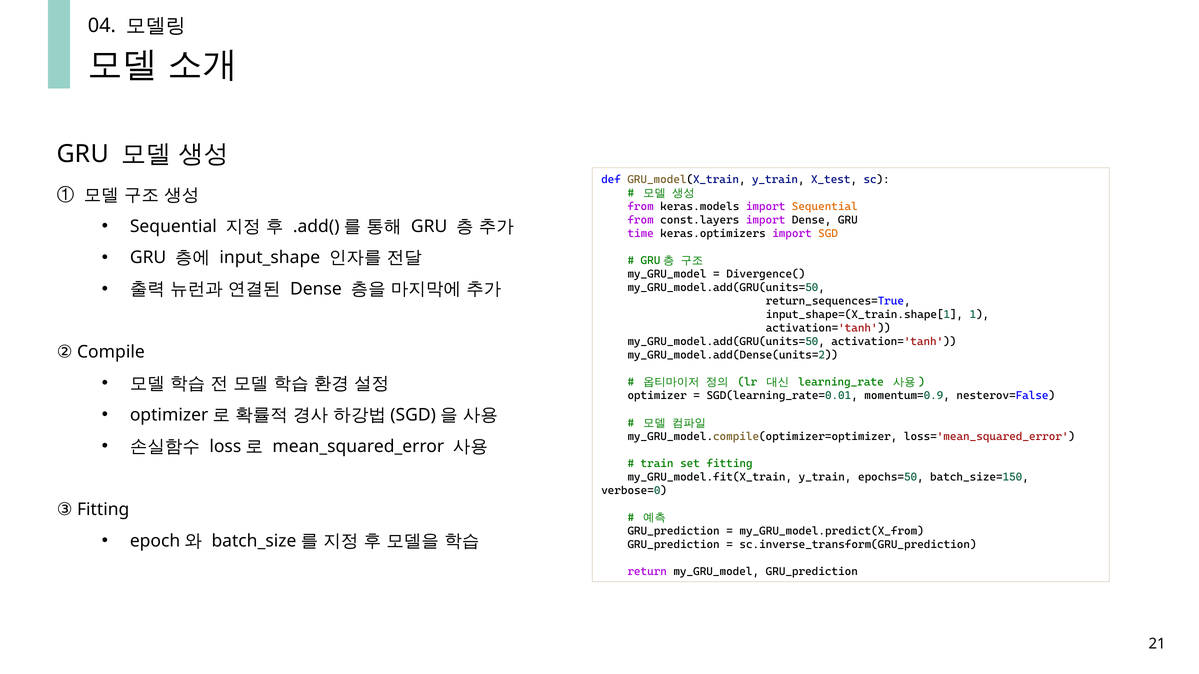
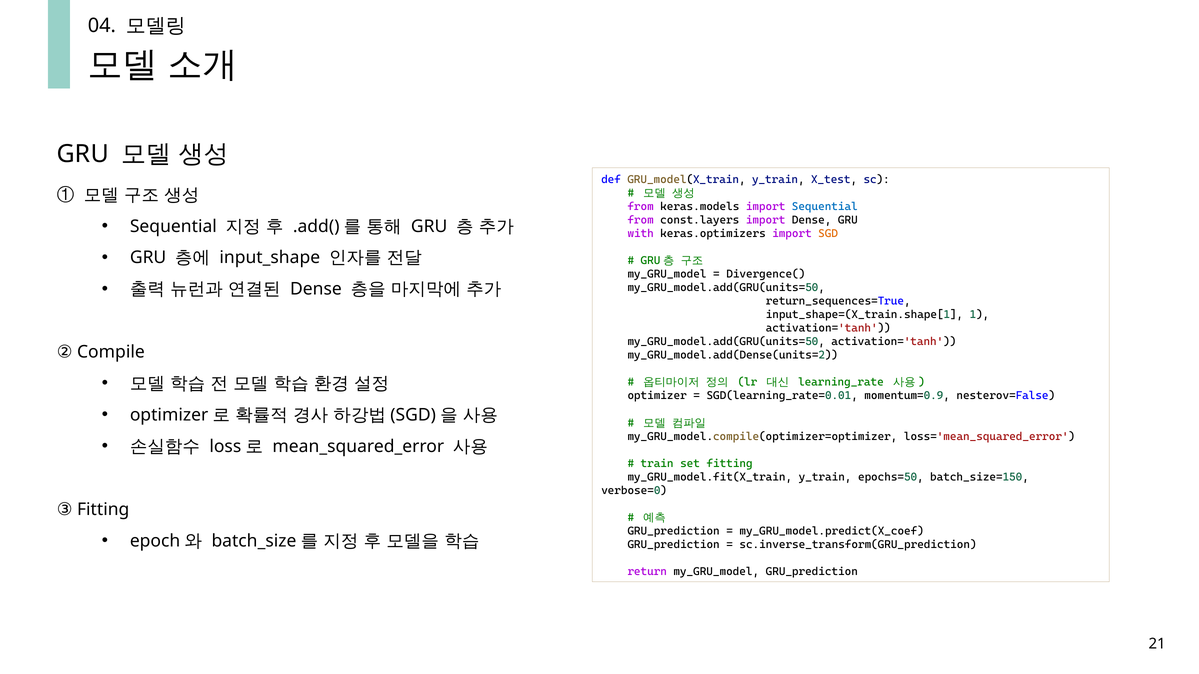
Sequential colour: orange -> blue (825, 207)
time: time -> with (641, 234)
my_GRU_model.predict(X_from: my_GRU_model.predict(X_from -> my_GRU_model.predict(X_coef (832, 531)
